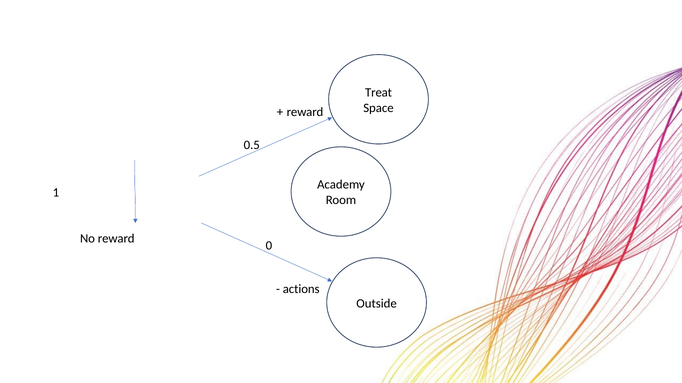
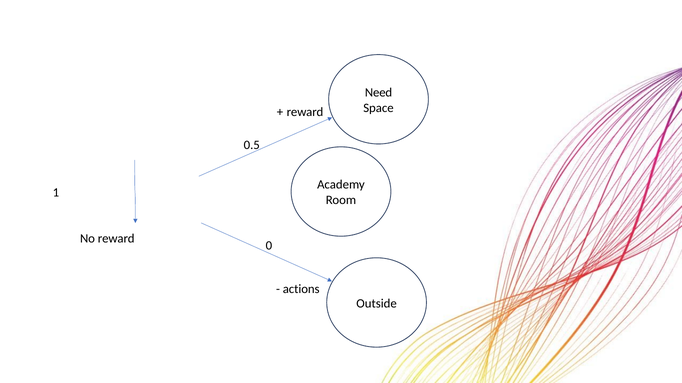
Treat: Treat -> Need (379, 93)
